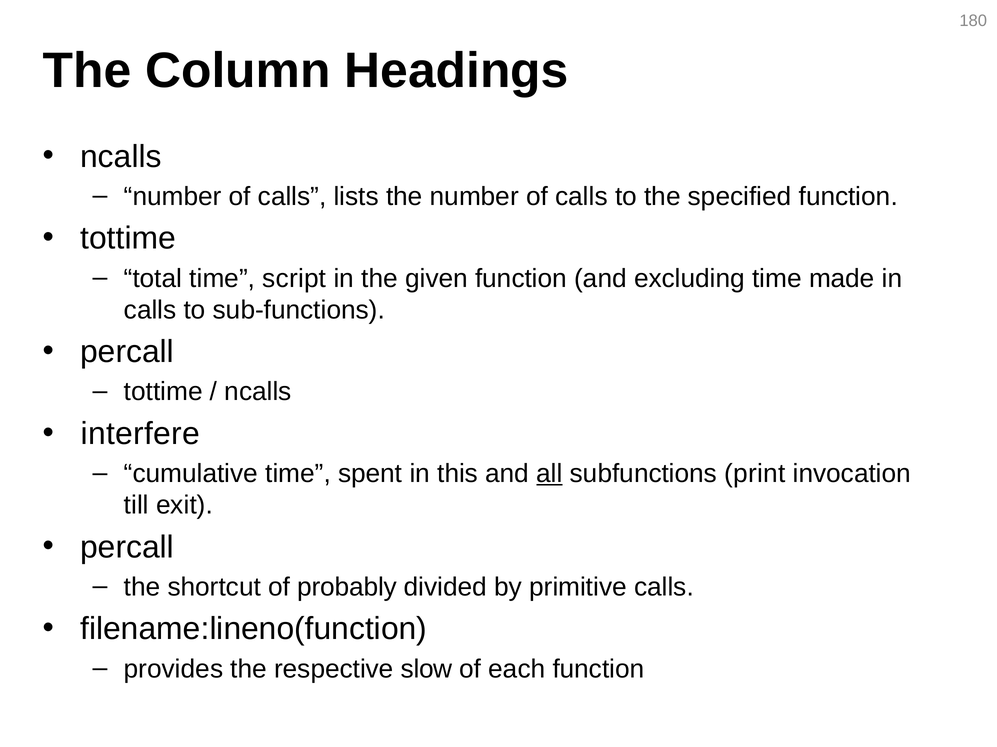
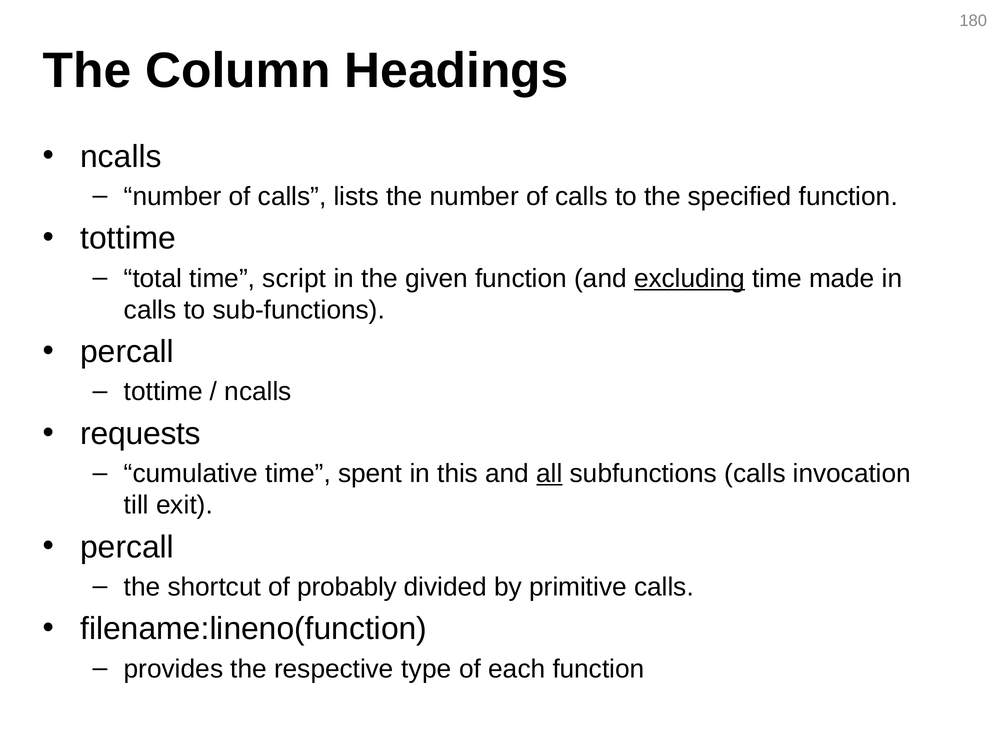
excluding underline: none -> present (689, 279)
interfere: interfere -> requests (141, 434)
subfunctions print: print -> calls (755, 474)
slow: slow -> type (426, 670)
